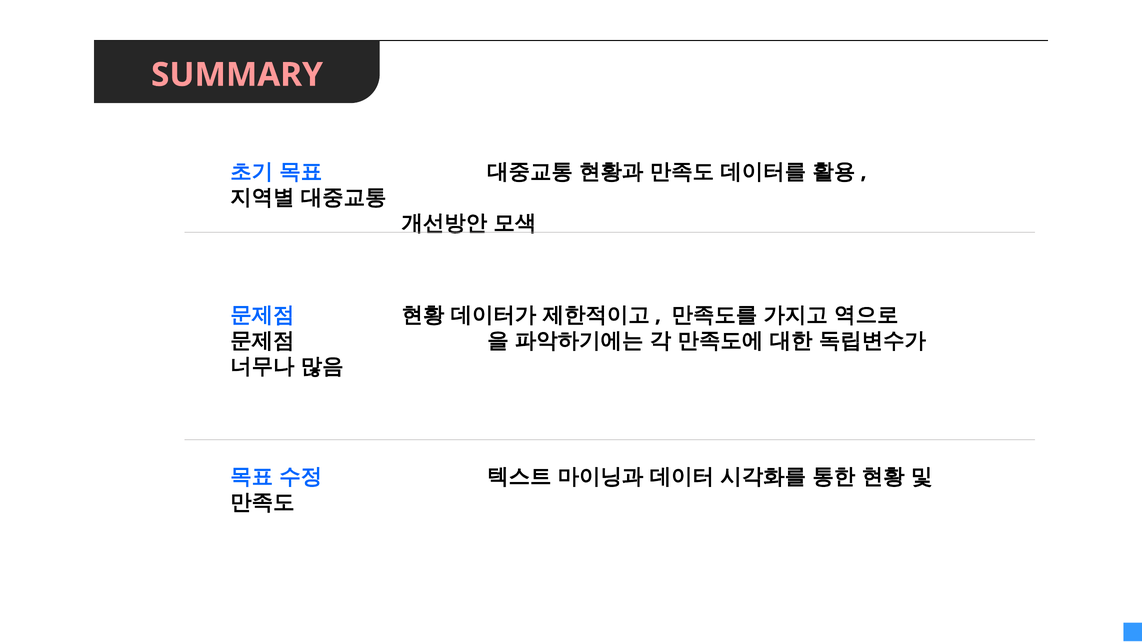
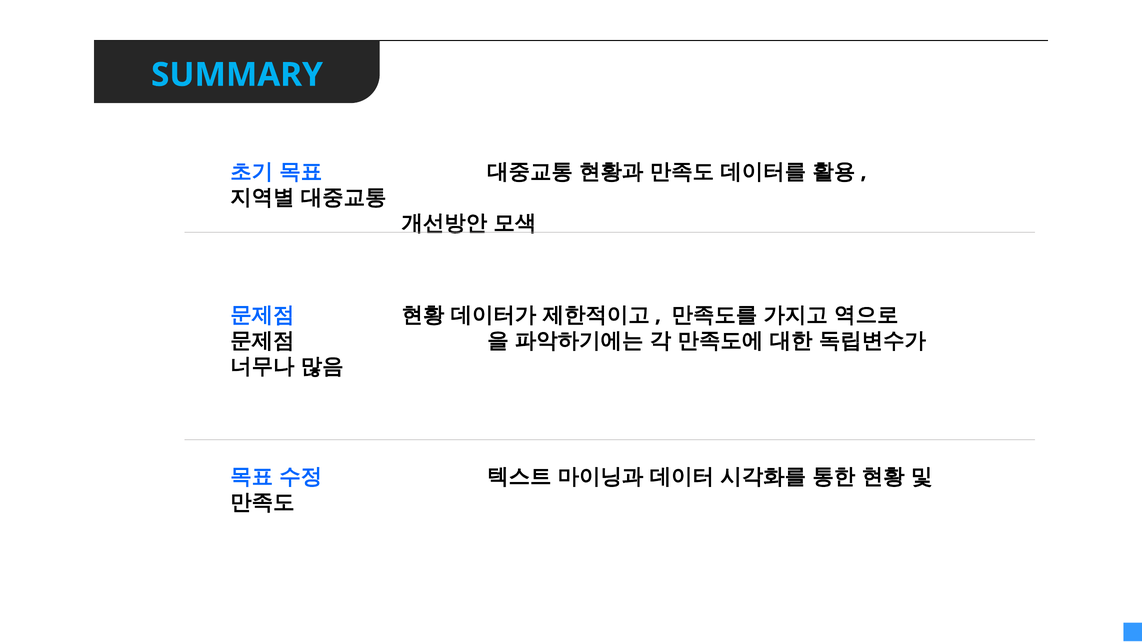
SUMMARY colour: pink -> light blue (237, 75)
